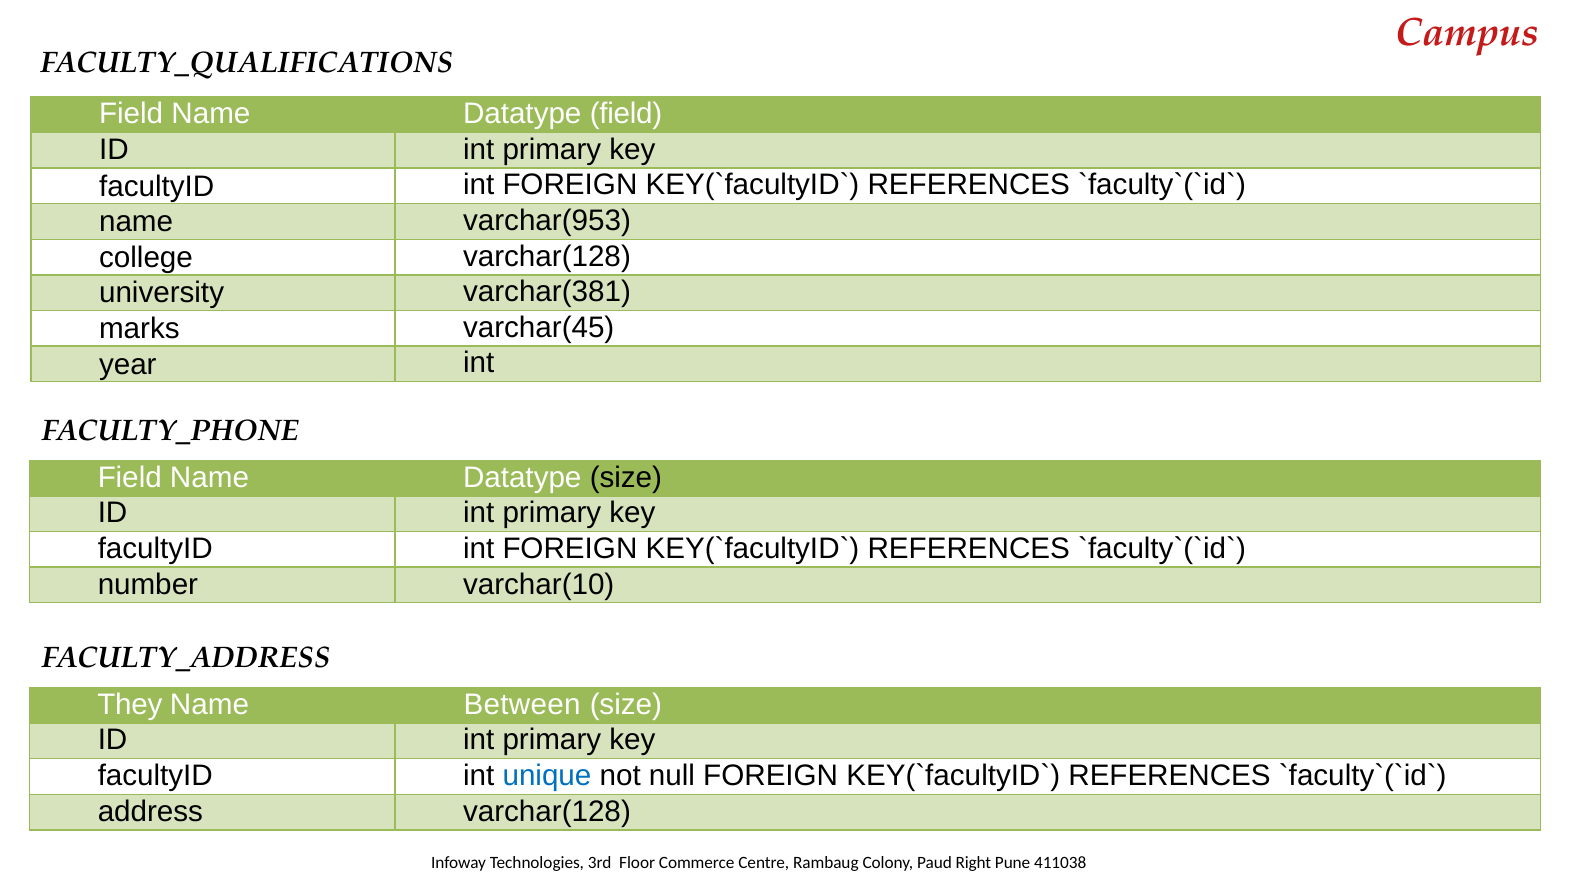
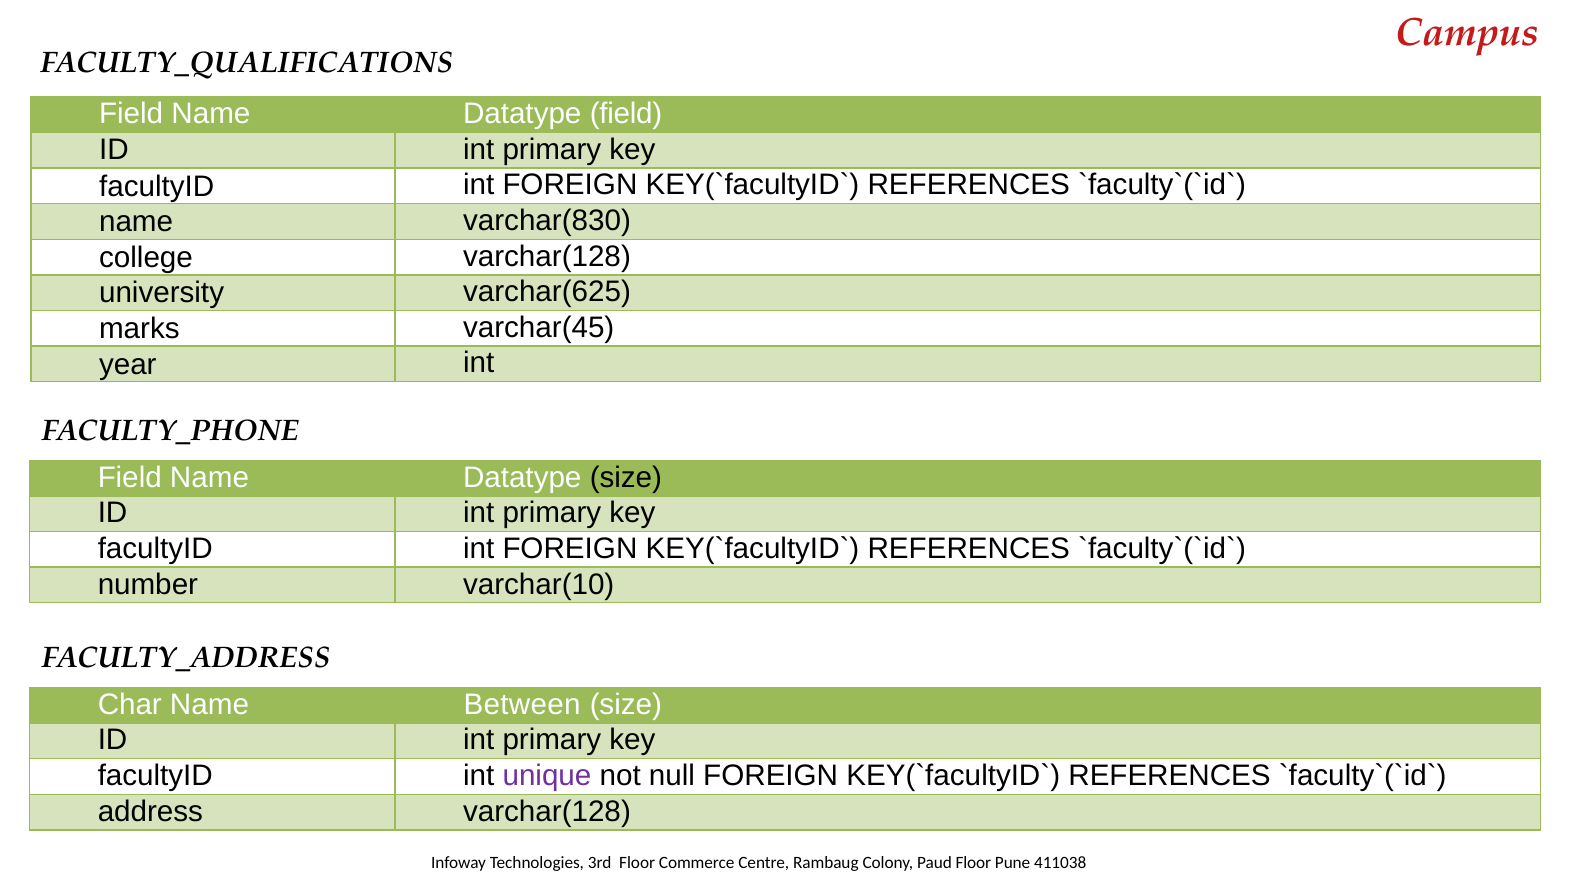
varchar(953: varchar(953 -> varchar(830 (547, 221)
varchar(381: varchar(381 -> varchar(625 (547, 292)
They: They -> Char (130, 704)
unique colour: blue -> purple (547, 776)
Paud Right: Right -> Floor (973, 863)
